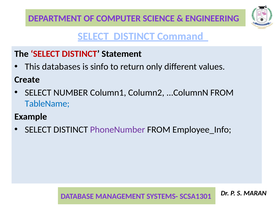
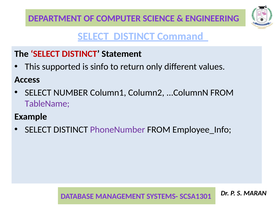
databases: databases -> supported (61, 67)
Create: Create -> Access (27, 80)
TableName colour: blue -> purple (47, 104)
